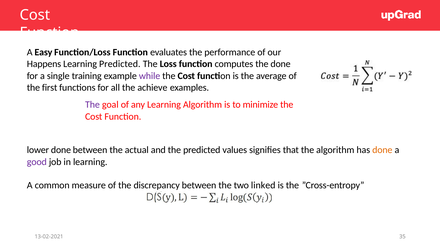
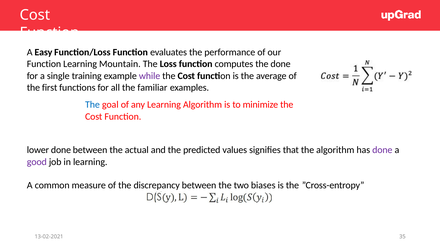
Happens: Happens -> Function (44, 64)
Learning Predicted: Predicted -> Mountain (120, 64)
achieve: achieve -> familiar (152, 87)
The colour: purple -> blue (93, 105)
done colour: orange -> purple (382, 150)
linked: linked -> biases (263, 185)
